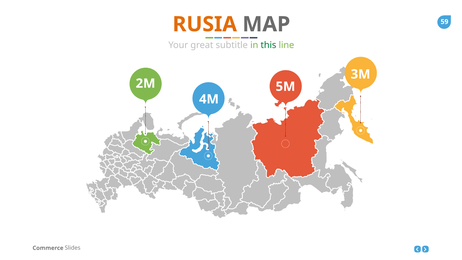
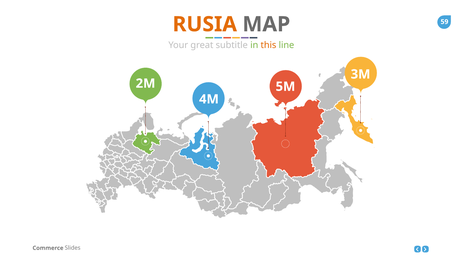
this colour: green -> orange (268, 45)
